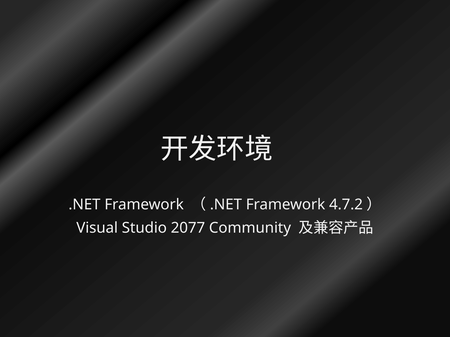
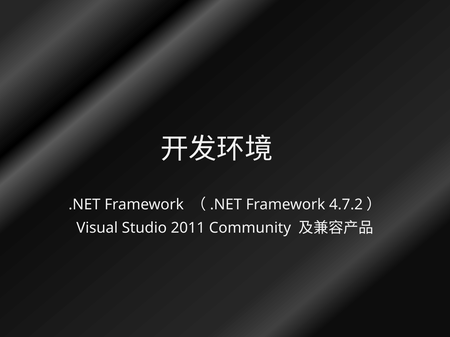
2077: 2077 -> 2011 (188, 228)
